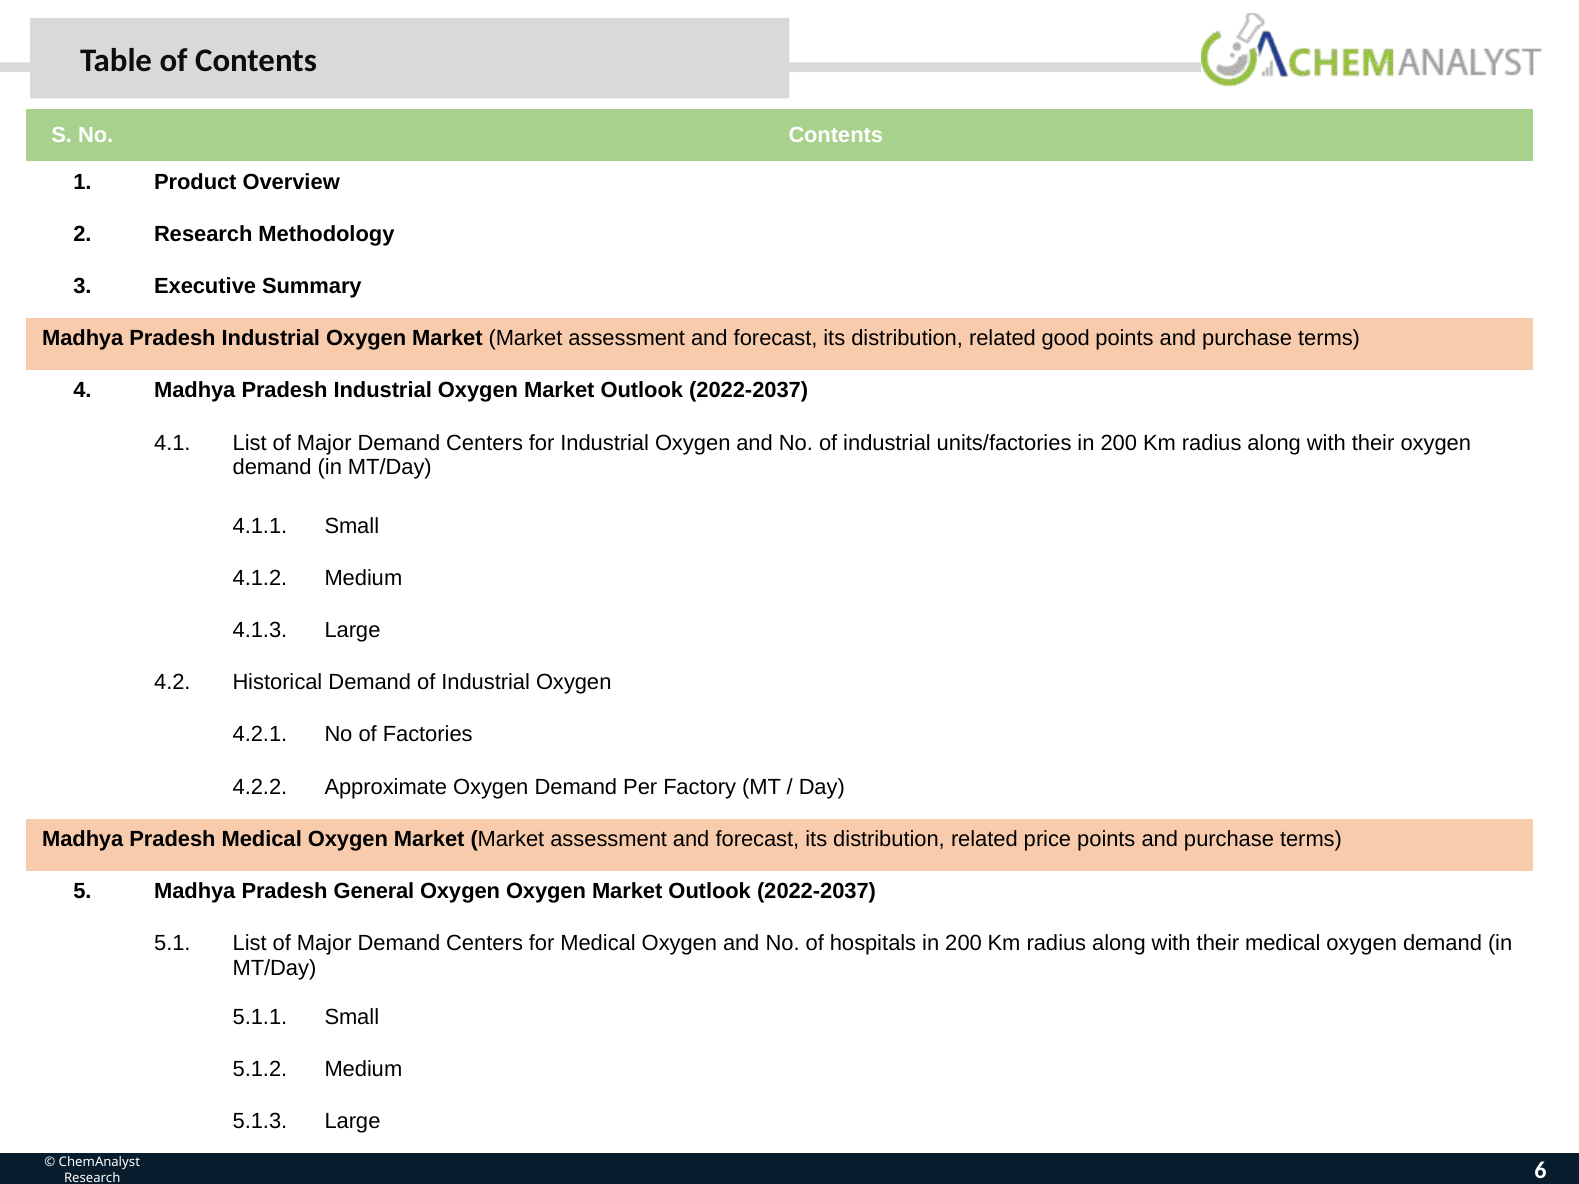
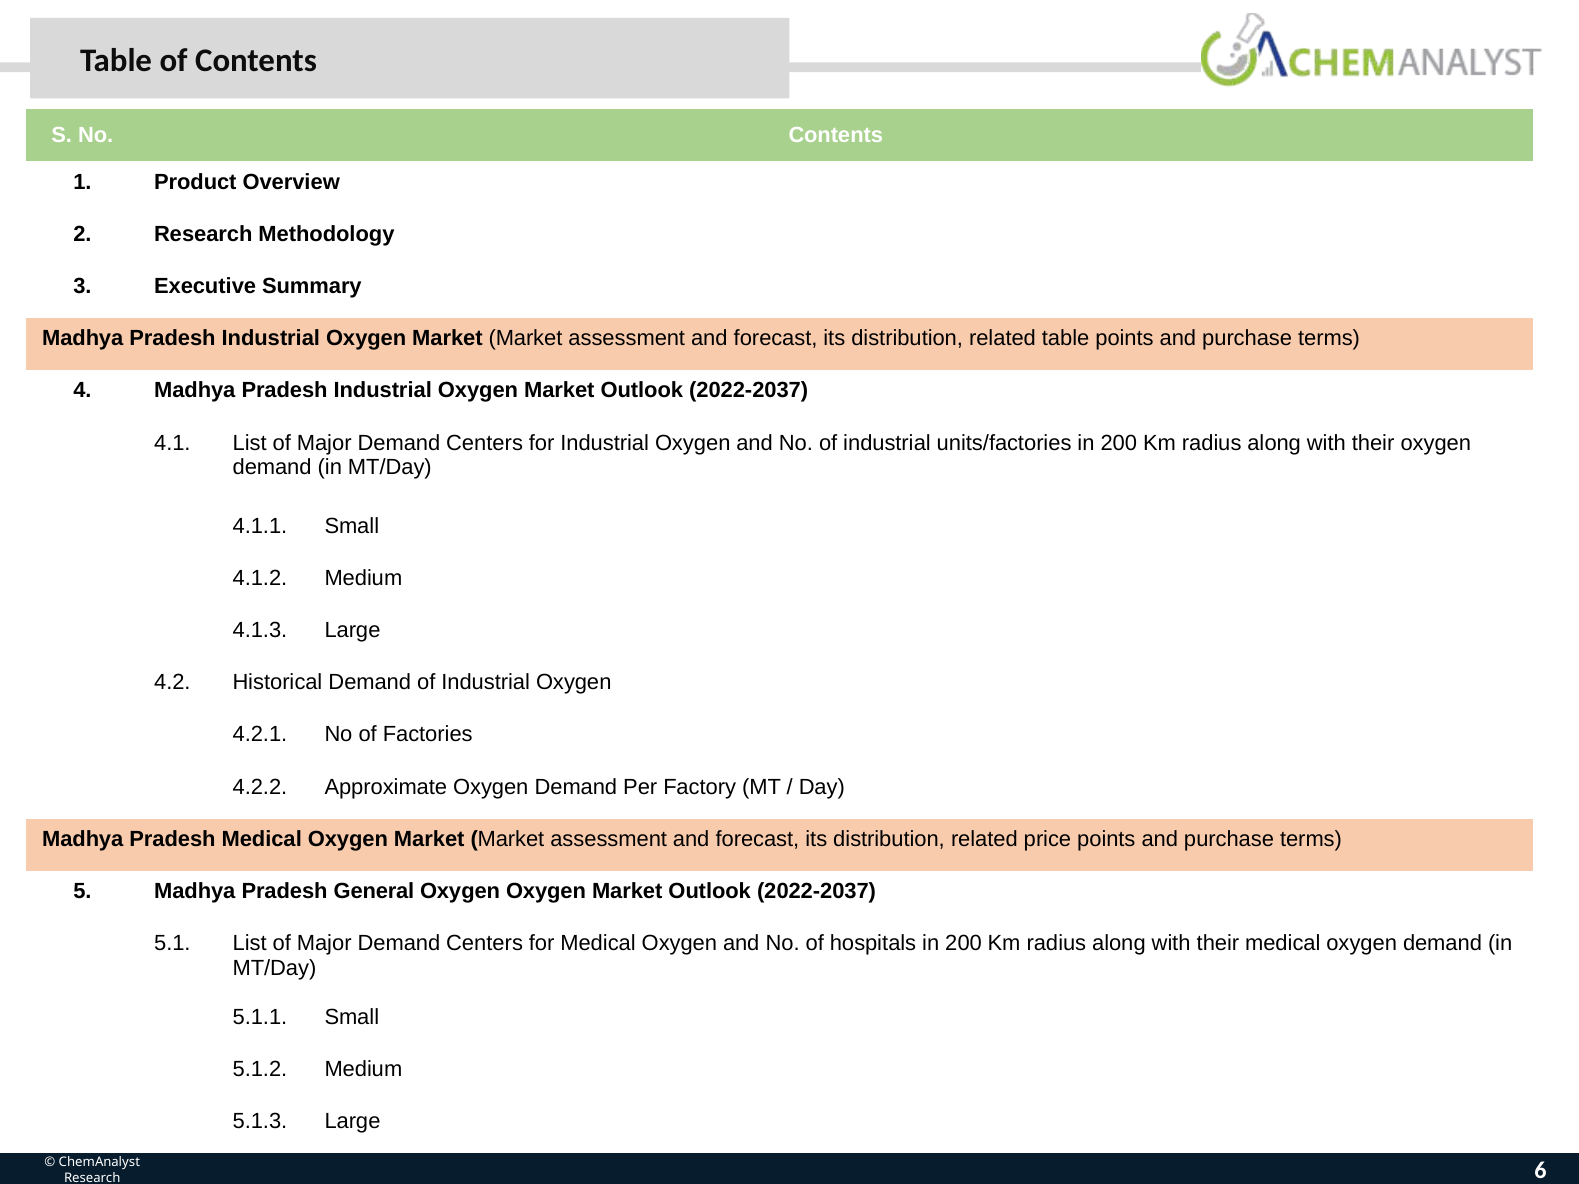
related good: good -> table (1066, 339)
